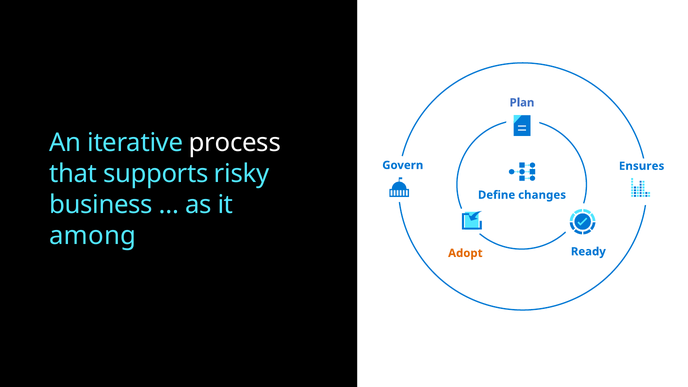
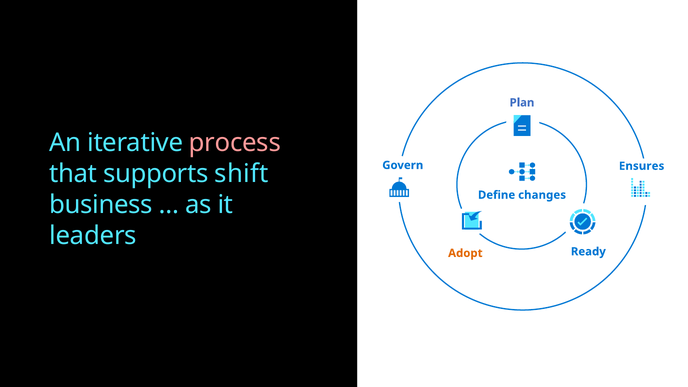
process colour: white -> pink (235, 143)
risky: risky -> shift (242, 174)
among: among -> leaders (93, 236)
